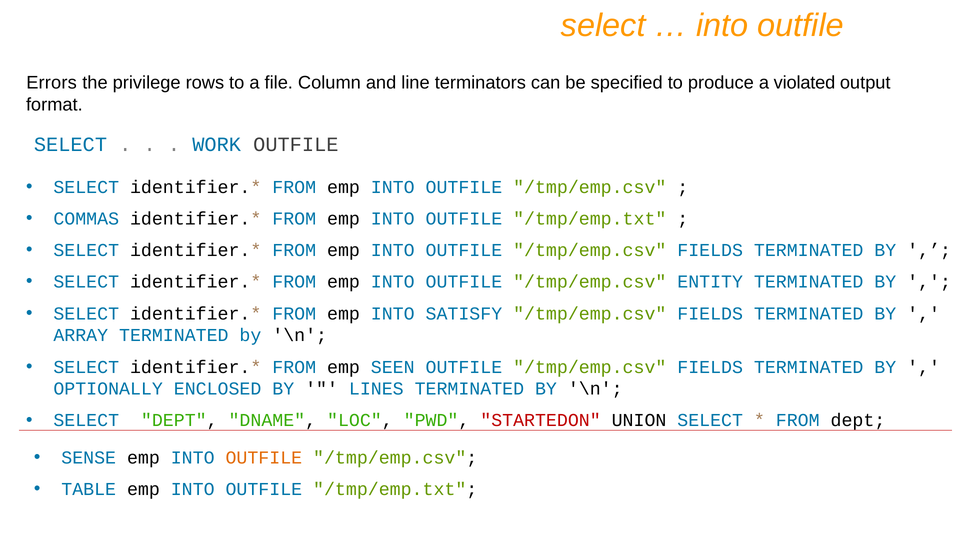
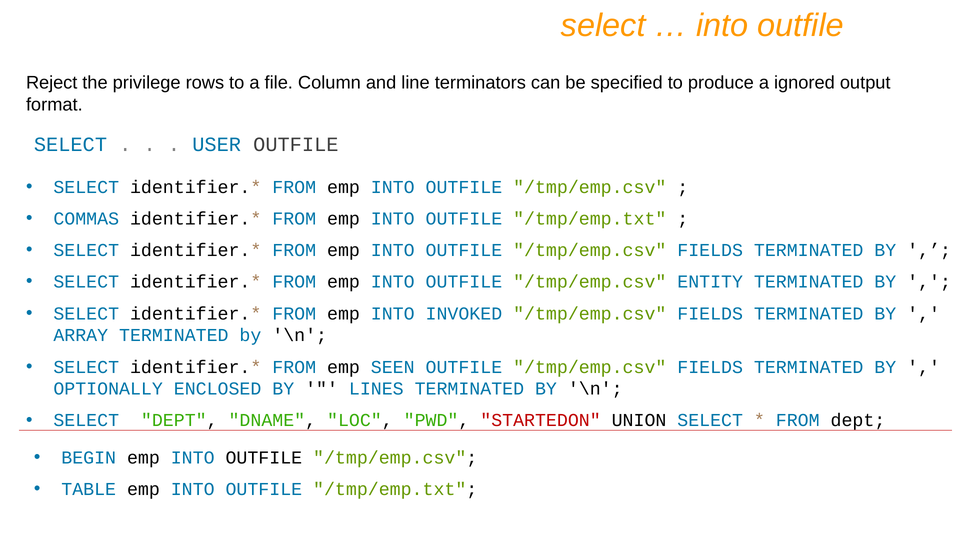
Errors: Errors -> Reject (52, 83)
violated: violated -> ignored (804, 83)
WORK: WORK -> USER (217, 145)
SATISFY: SATISFY -> INVOKED (464, 314)
SENSE: SENSE -> BEGIN (89, 458)
OUTFILE colour: orange -> black (264, 458)
